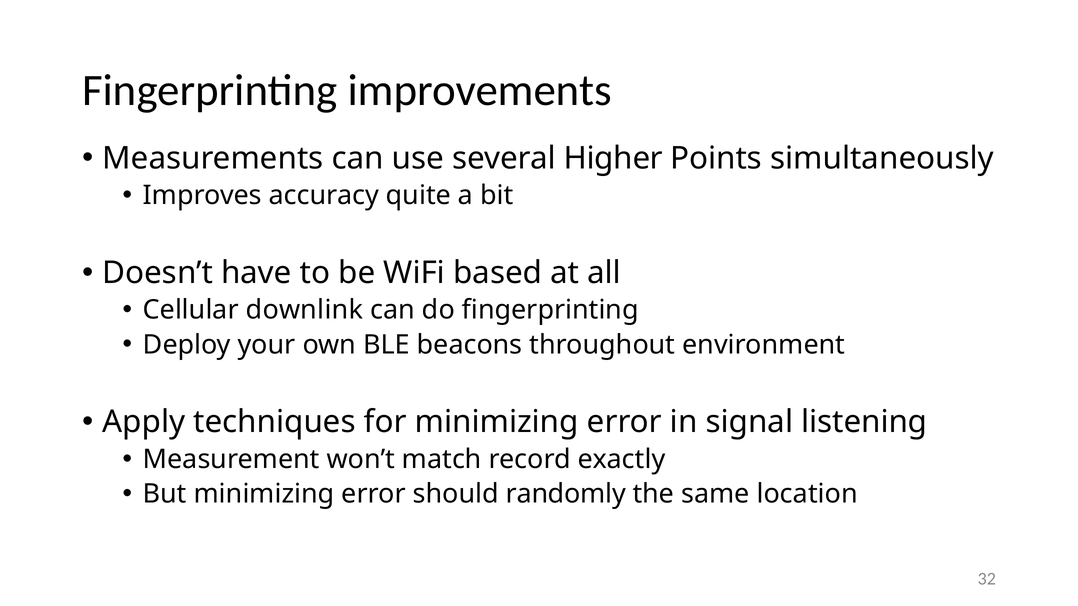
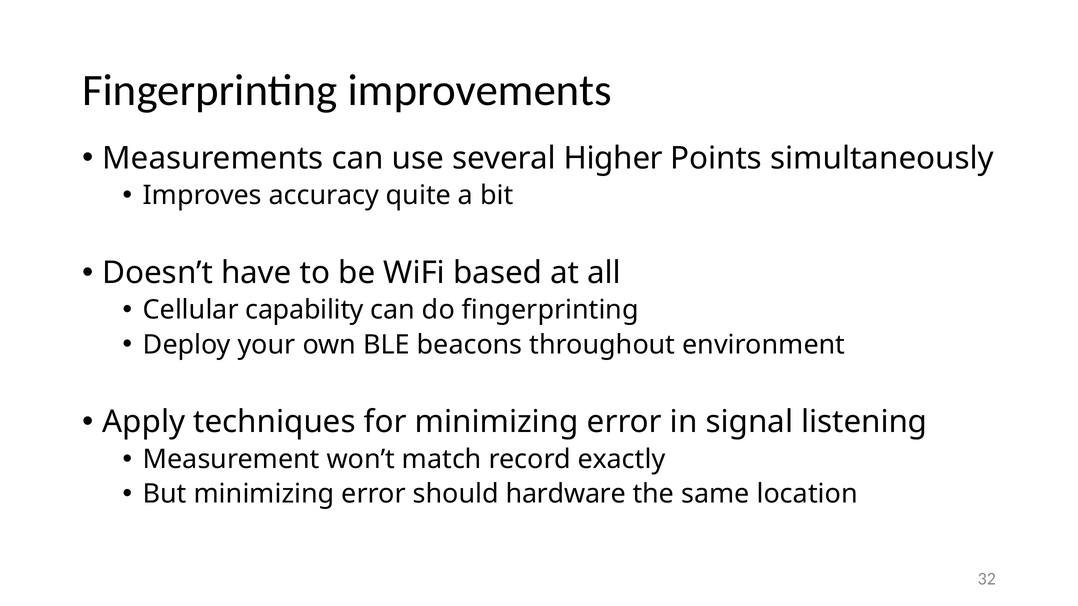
downlink: downlink -> capability (305, 310)
randomly: randomly -> hardware (566, 494)
